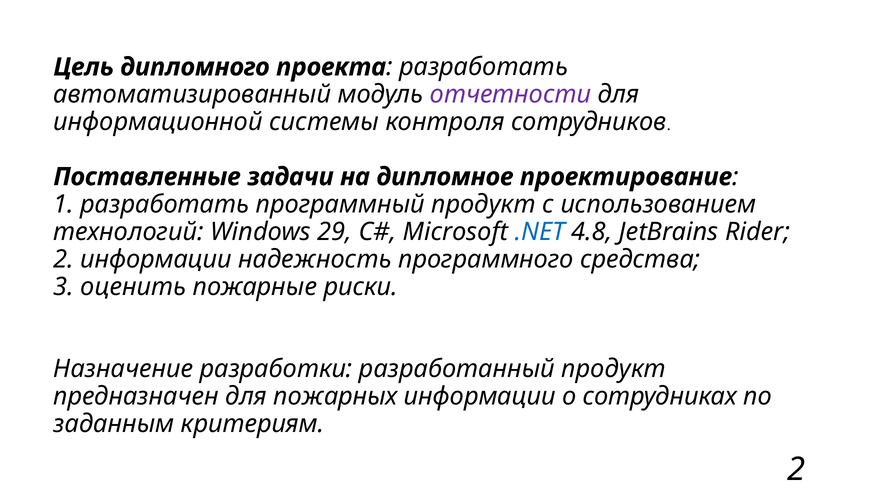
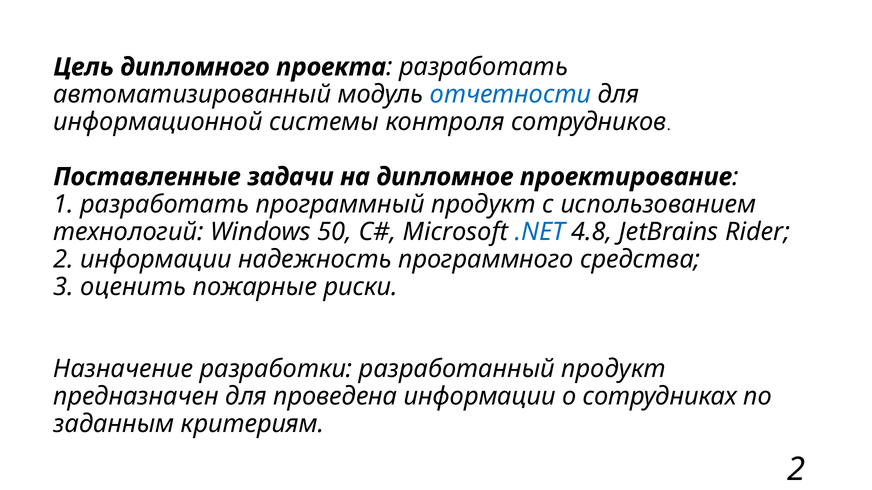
отчетности colour: purple -> blue (511, 95)
29: 29 -> 50 (335, 232)
пожарных: пожарных -> проведена (335, 397)
